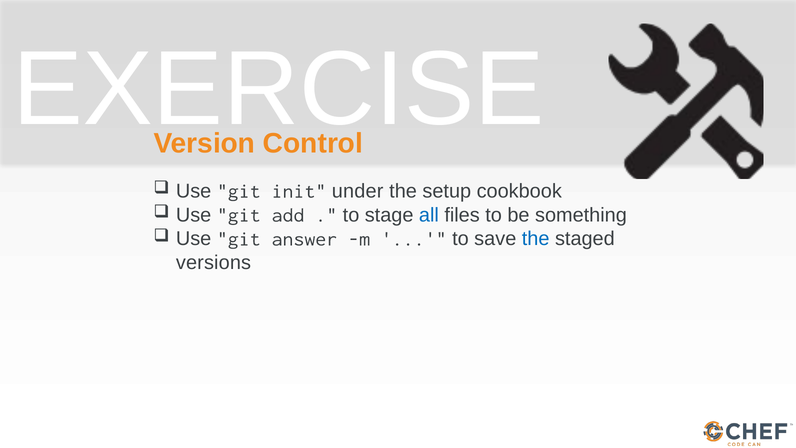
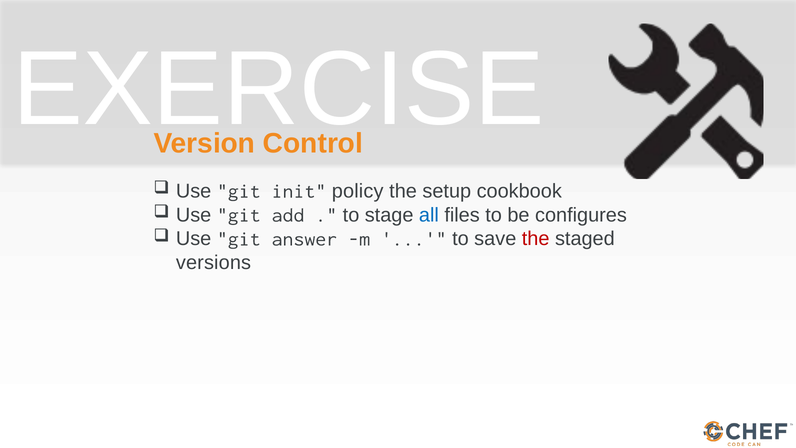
under: under -> policy (358, 191)
something: something -> configures (581, 215)
the colour: blue -> red (536, 239)
